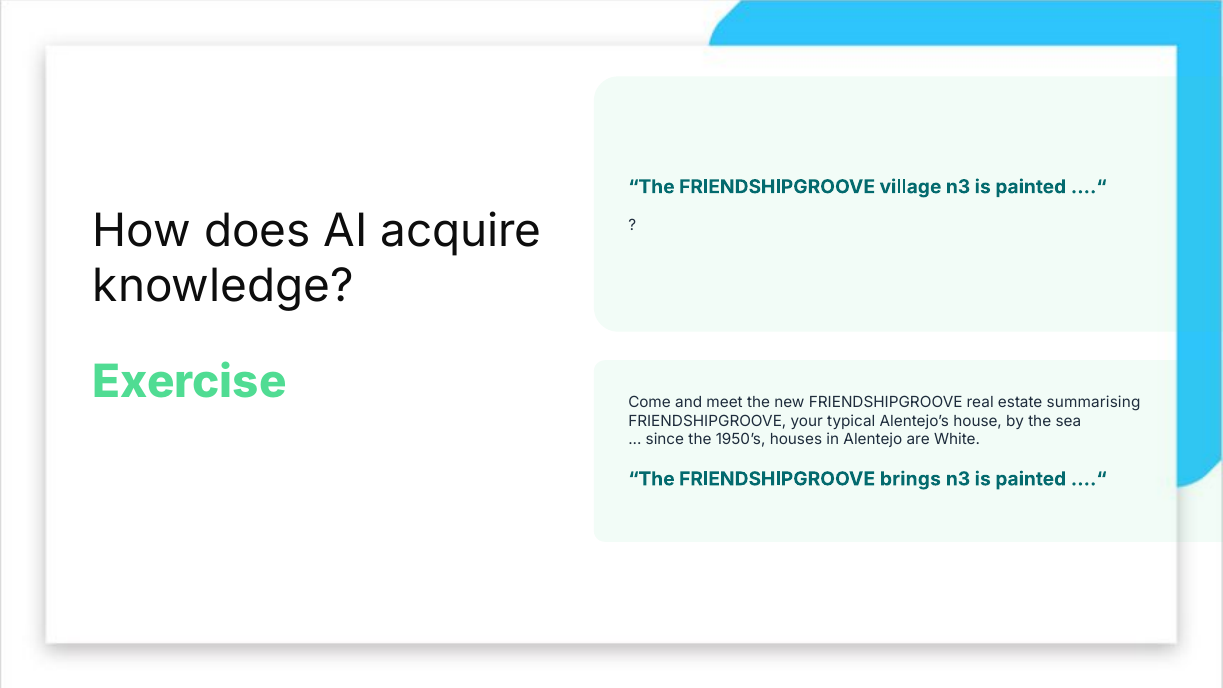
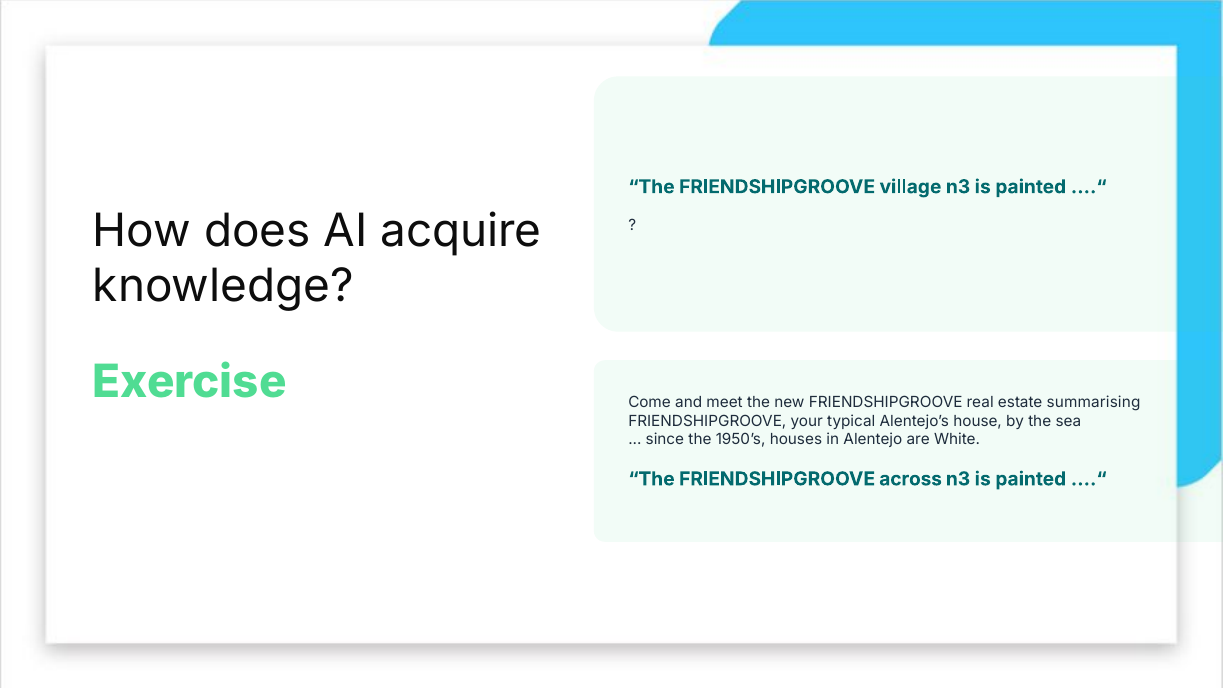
brings: brings -> across (911, 479)
